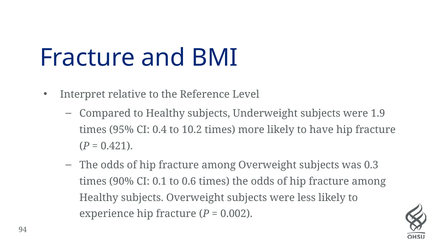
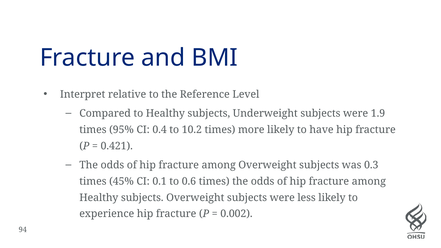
90%: 90% -> 45% (121, 181)
